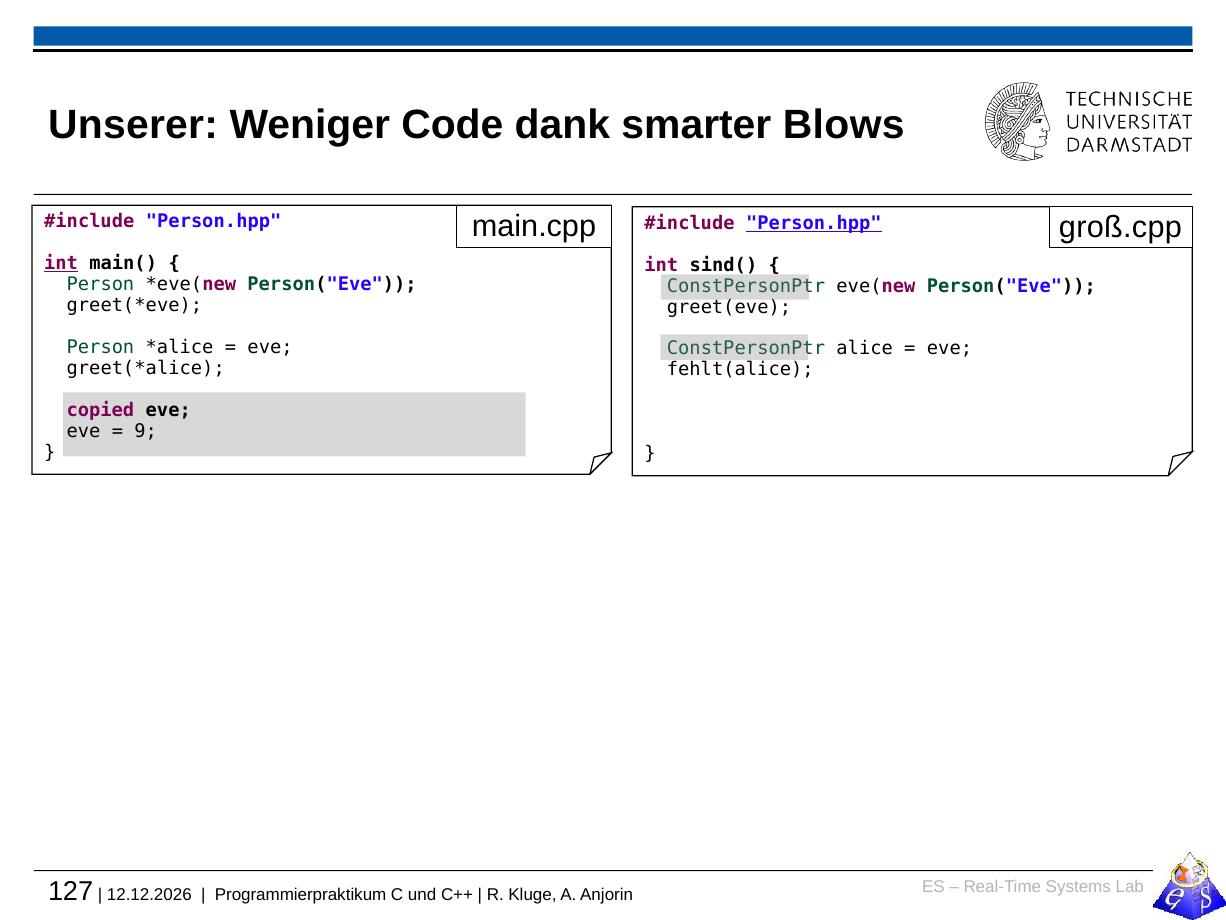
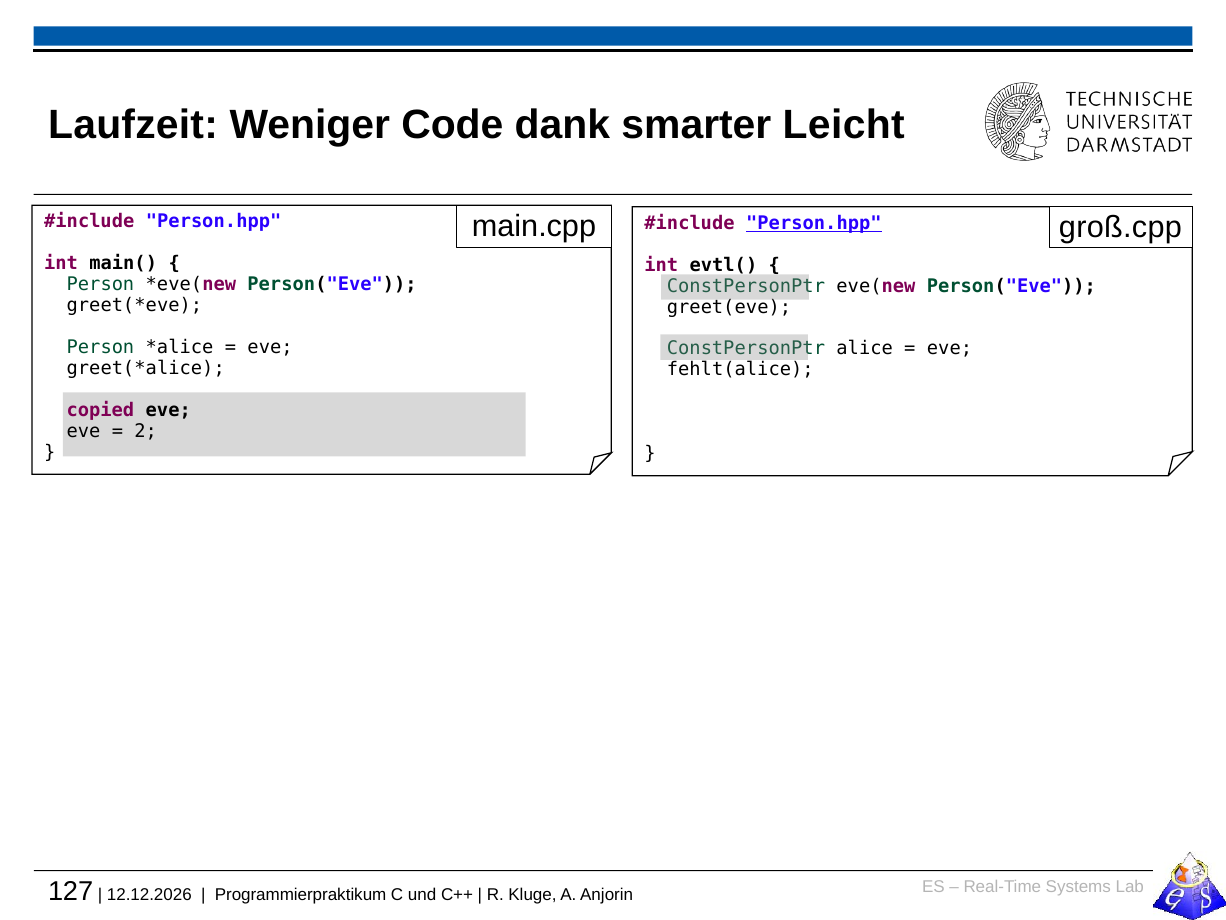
Unserer: Unserer -> Laufzeit (133, 125)
Blows: Blows -> Leicht (844, 125)
int underline: present -> none (61, 263)
sind(: sind( -> evtl( (723, 265)
9: 9 -> 2 (146, 431)
